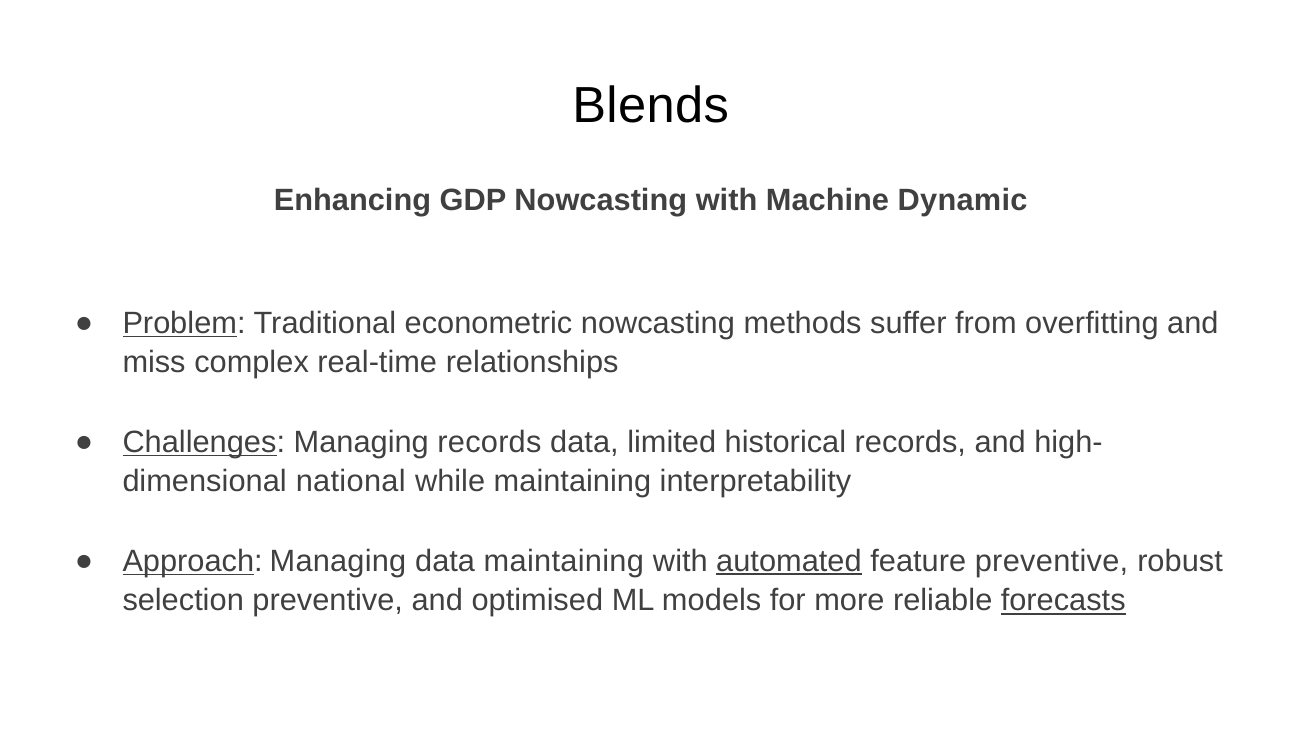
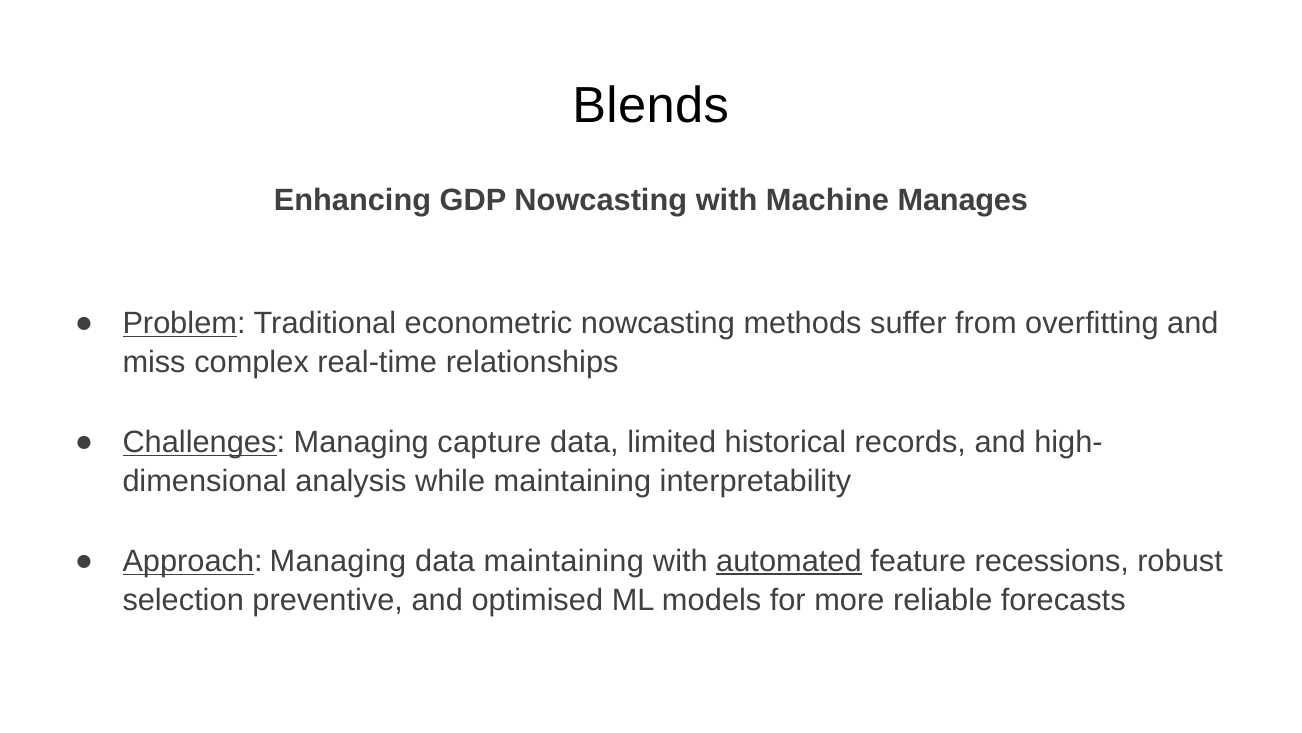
Dynamic: Dynamic -> Manages (963, 200)
Managing records: records -> capture (489, 442)
national: national -> analysis (351, 481)
feature preventive: preventive -> recessions (1052, 560)
forecasts underline: present -> none (1063, 600)
